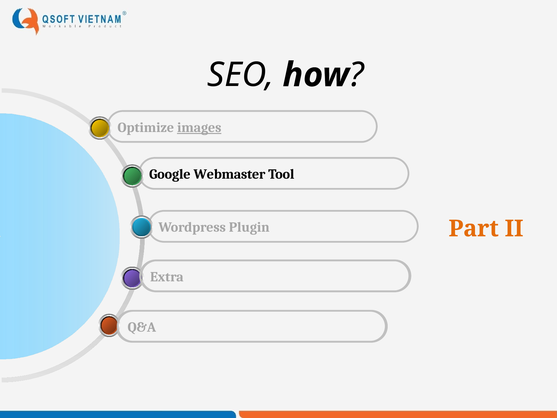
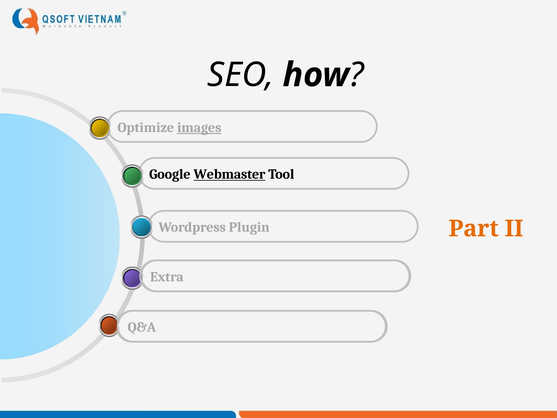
Webmaster underline: none -> present (229, 174)
